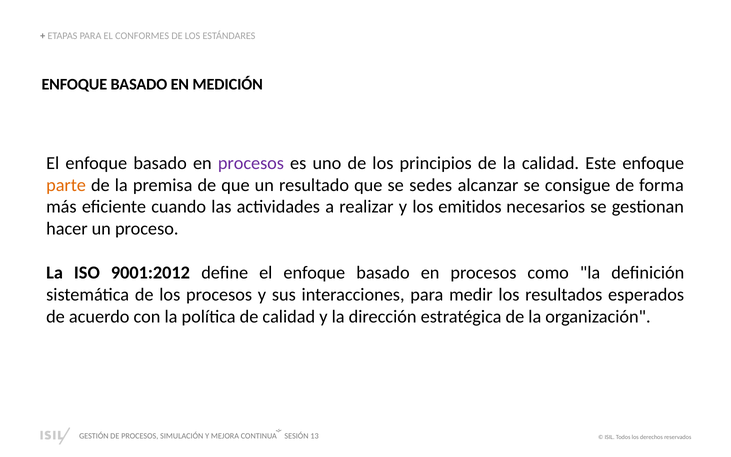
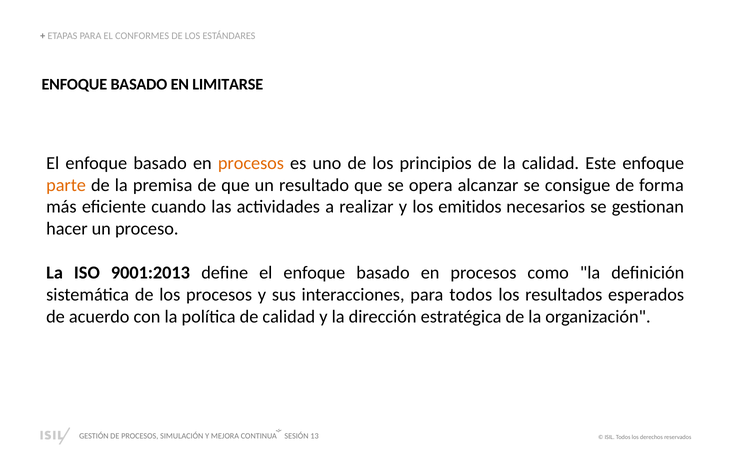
MEDICIÓN: MEDICIÓN -> LIMITARSE (228, 84)
procesos colour: purple -> orange (251, 163)
sedes: sedes -> opera (431, 185)
9001:2012: 9001:2012 -> 9001:2013 (150, 273)
para medir: medir -> todos (471, 295)
